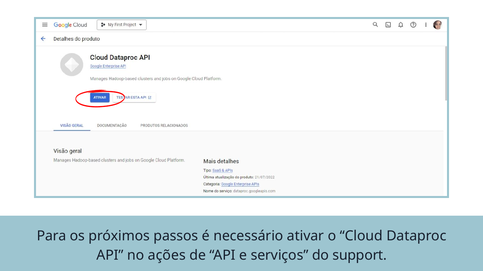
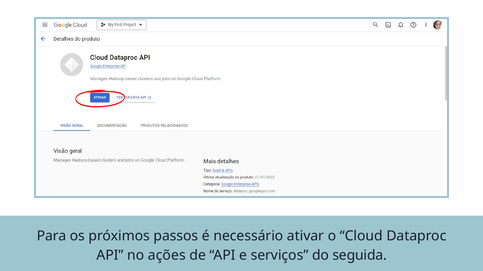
support: support -> seguida (360, 256)
